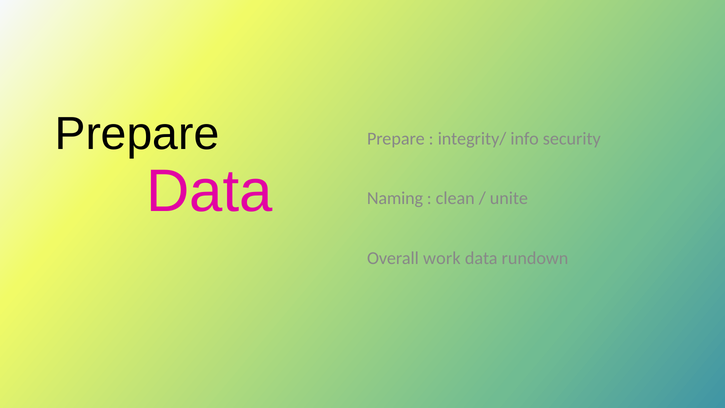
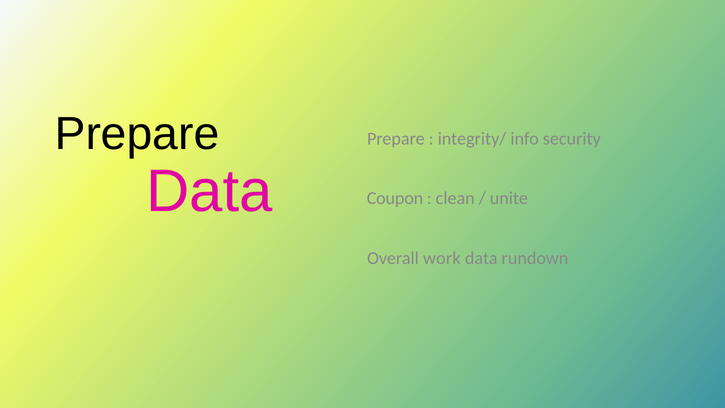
Naming: Naming -> Coupon (395, 198)
